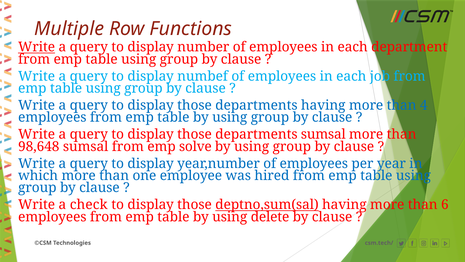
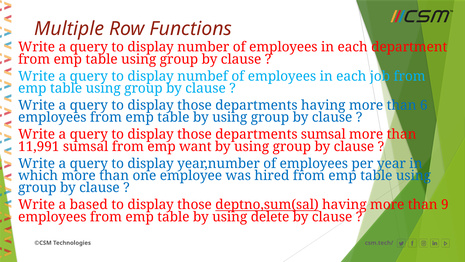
Write underline: present -> none (37, 47)
4: 4 -> 6 (424, 105)
98,648: 98,648 -> 11,991 (39, 146)
solve: solve -> want (195, 146)
check: check -> based (89, 204)
6: 6 -> 9 (445, 204)
